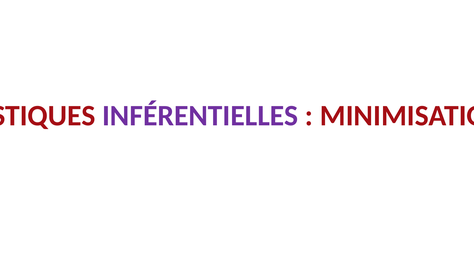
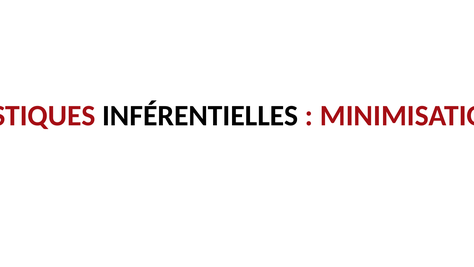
INFÉRENTIELLES colour: purple -> black (200, 115)
